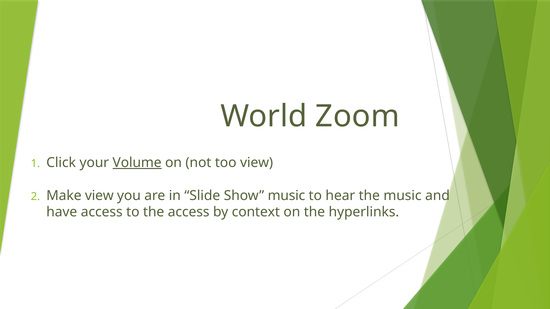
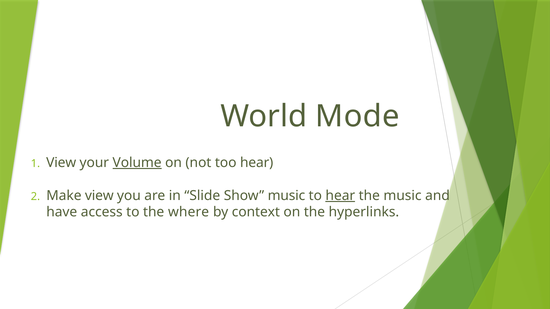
Zoom: Zoom -> Mode (357, 116)
Click: Click -> View (61, 163)
too view: view -> hear (257, 163)
hear underline: none -> present (340, 196)
the access: access -> where (189, 212)
